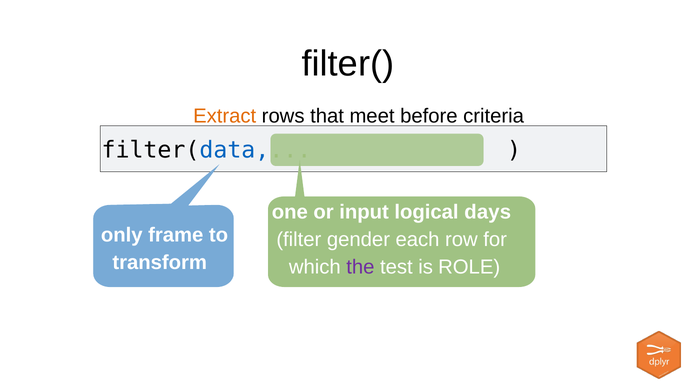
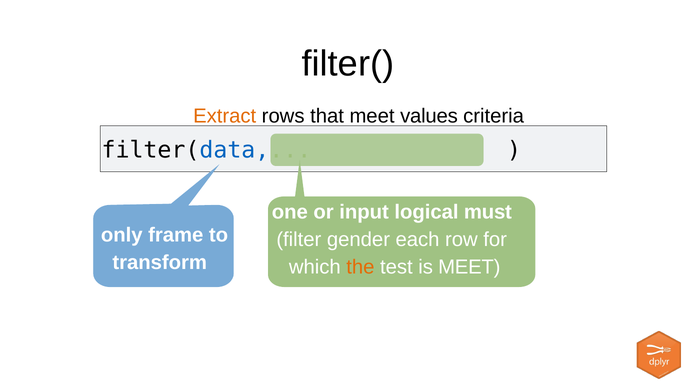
before: before -> values (429, 116)
days: days -> must (488, 212)
the colour: purple -> orange (360, 267)
is ROLE: ROLE -> MEET (469, 267)
